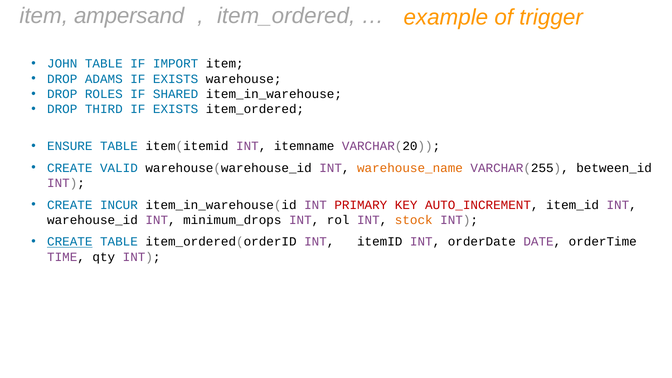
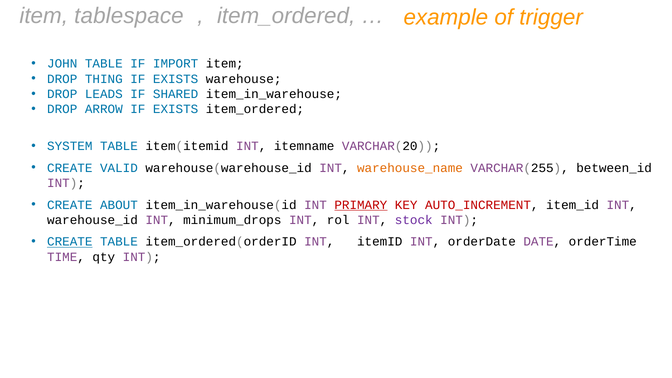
ampersand: ampersand -> tablespace (129, 16)
ADAMS: ADAMS -> THING (104, 79)
ROLES: ROLES -> LEADS (104, 94)
THIRD: THIRD -> ARROW (104, 109)
ENSURE: ENSURE -> SYSTEM (70, 146)
INCUR: INCUR -> ABOUT (119, 205)
PRIMARY underline: none -> present (361, 205)
stock colour: orange -> purple (414, 220)
